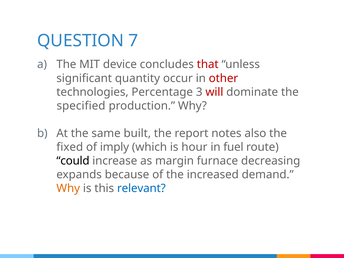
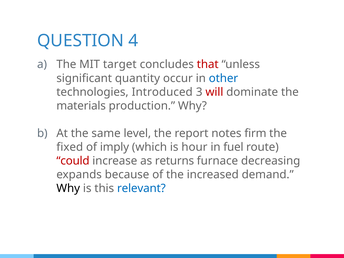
7: 7 -> 4 (133, 41)
device: device -> target (120, 64)
other colour: red -> blue (223, 78)
Percentage: Percentage -> Introduced (162, 92)
specified: specified -> materials (81, 106)
built: built -> level (137, 133)
also: also -> firm (255, 133)
could colour: black -> red (73, 161)
margin: margin -> returns (175, 161)
Why colour: orange -> black (68, 188)
